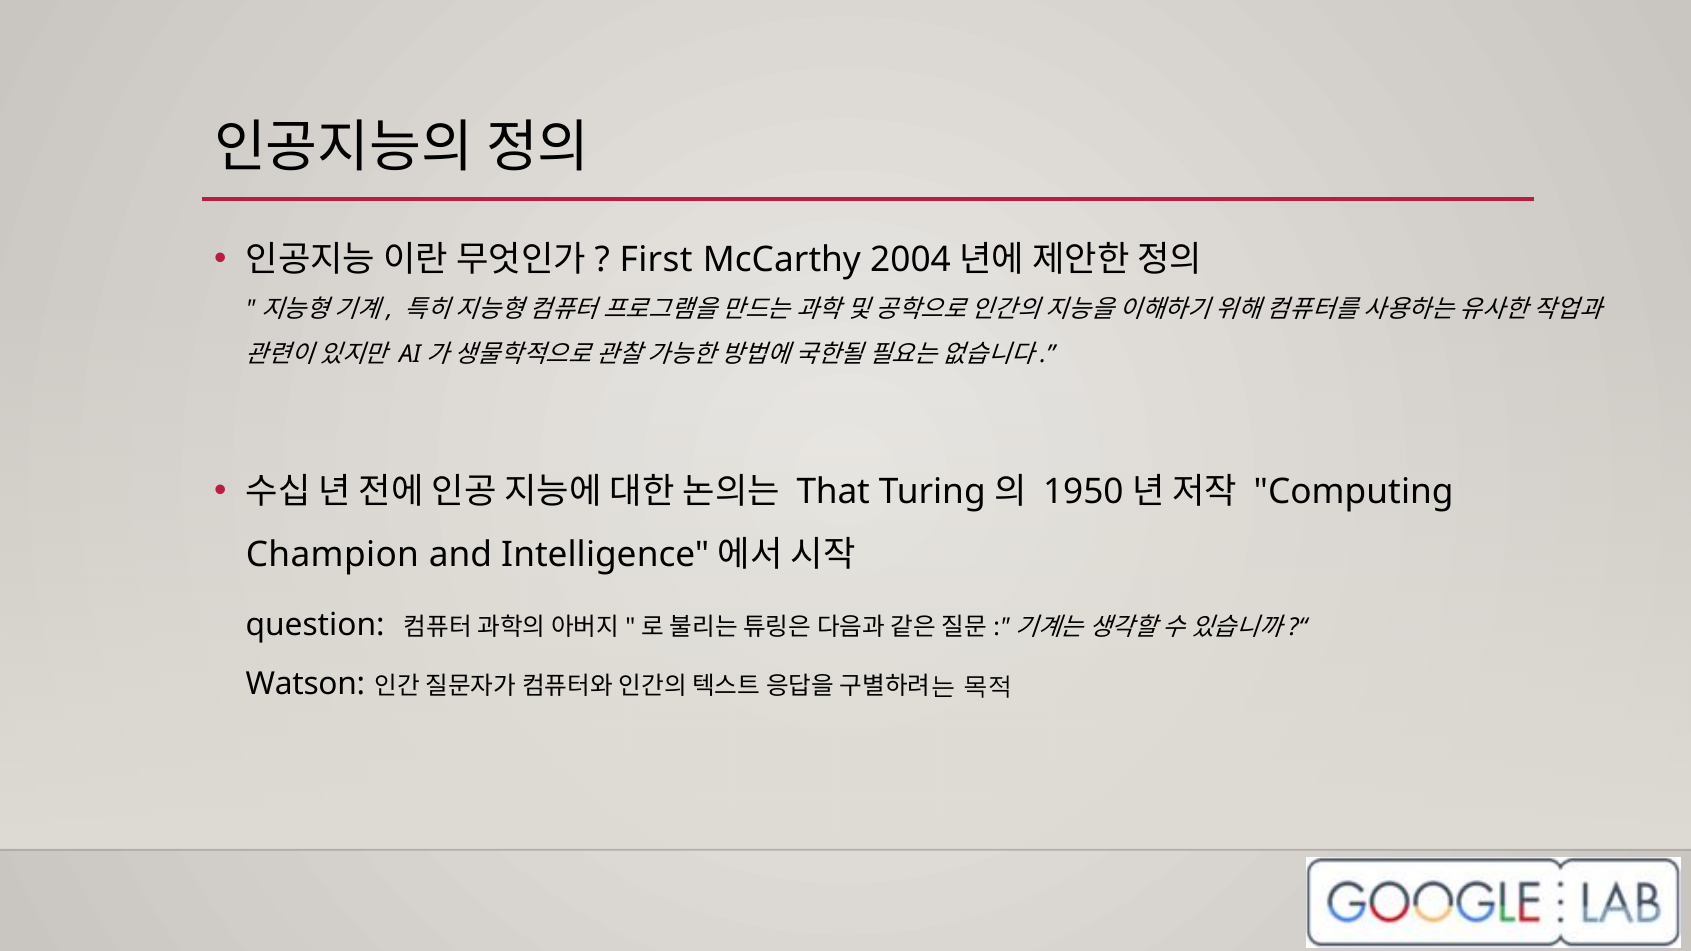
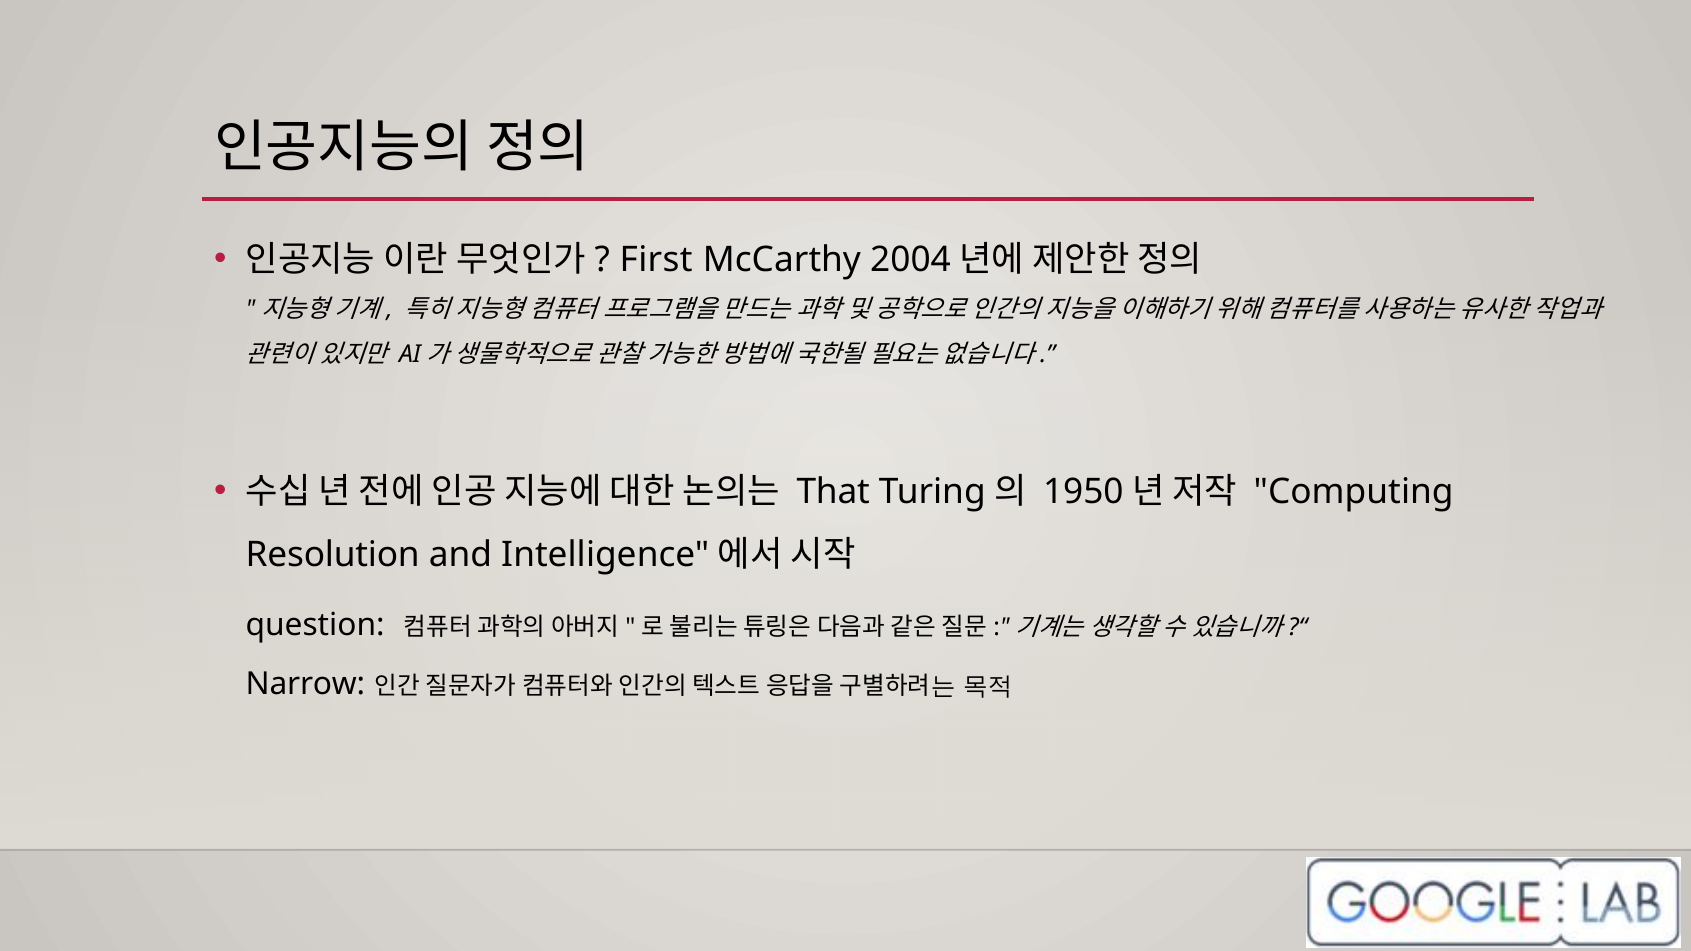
Champion: Champion -> Resolution (333, 555)
Watson: Watson -> Narrow (305, 684)
